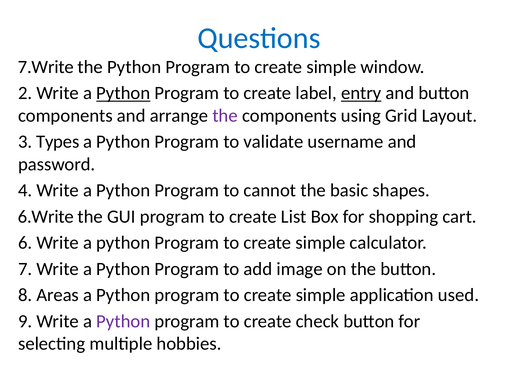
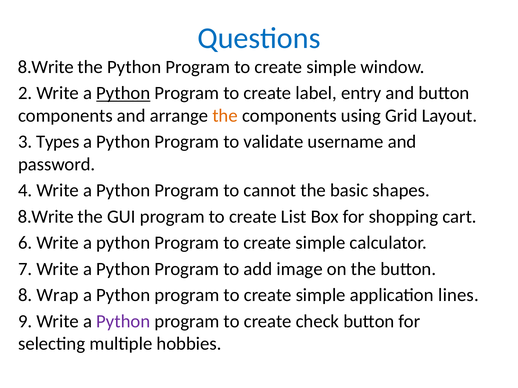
7.Write: 7.Write -> 8.Write (46, 67)
entry underline: present -> none (361, 93)
the colour: purple -> orange (225, 116)
6.Write: 6.Write -> 8.Write (46, 217)
Areas: Areas -> Wrap (58, 296)
used: used -> lines (459, 296)
